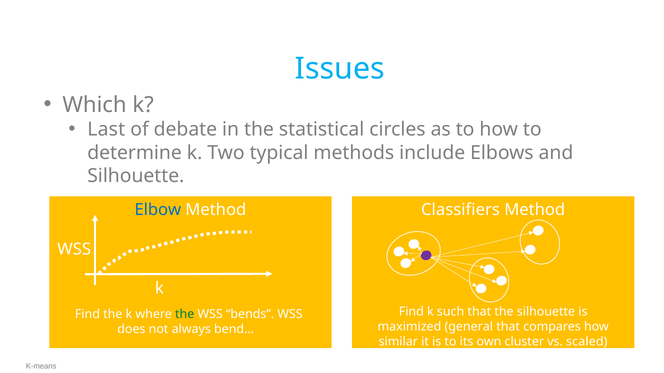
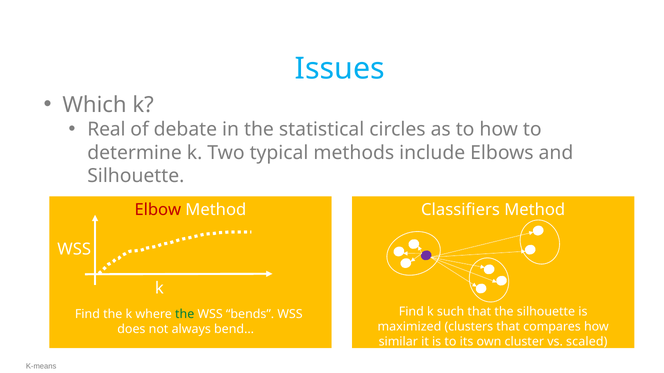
Last: Last -> Real (106, 130)
Elbow colour: blue -> red (158, 210)
general: general -> clusters (469, 327)
